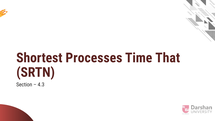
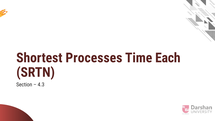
That: That -> Each (168, 58)
